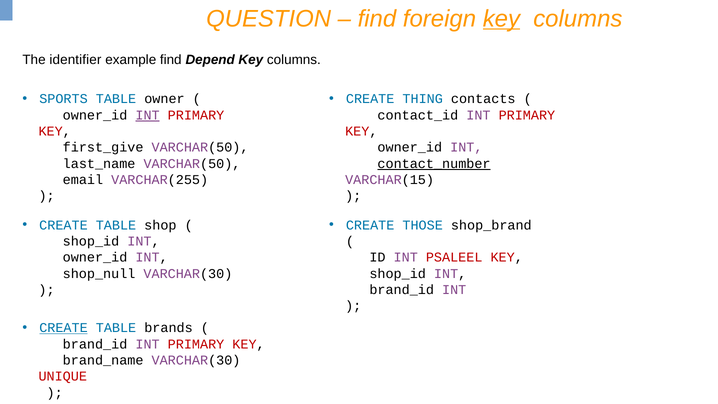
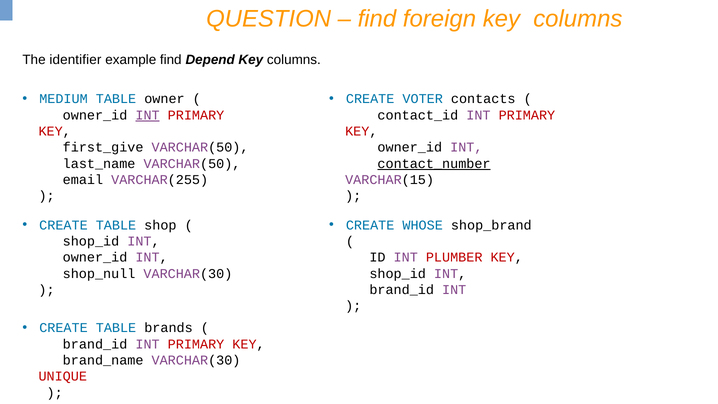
key underline: present -> none (501, 19)
SPORTS: SPORTS -> MEDIUM (63, 99)
THING: THING -> VOTER (423, 99)
THOSE: THOSE -> WHOSE (423, 225)
PSALEEL: PSALEEL -> PLUMBER (454, 257)
CREATE underline: present -> none (63, 328)
